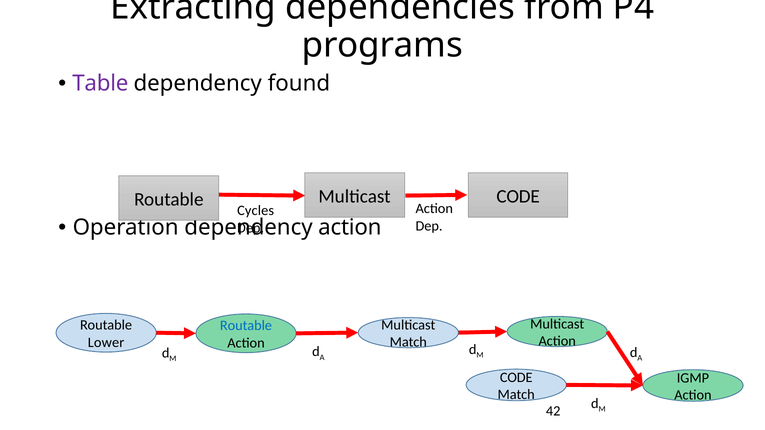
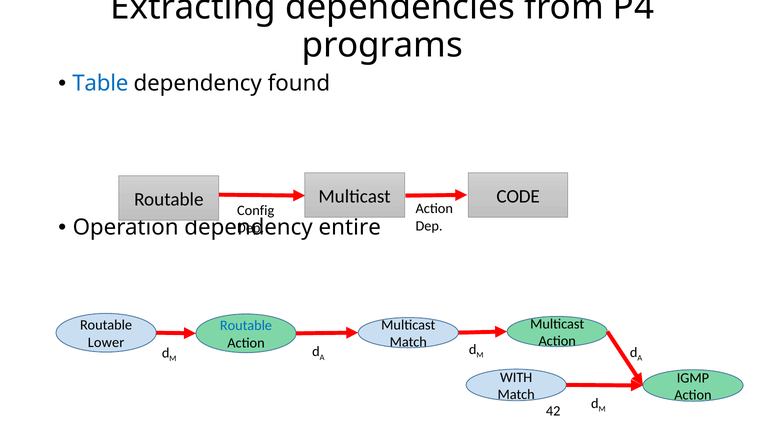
Table colour: purple -> blue (100, 84)
Cycles: Cycles -> Config (256, 211)
action: action -> entire (350, 228)
CODE: CODE -> WITH (516, 378)
